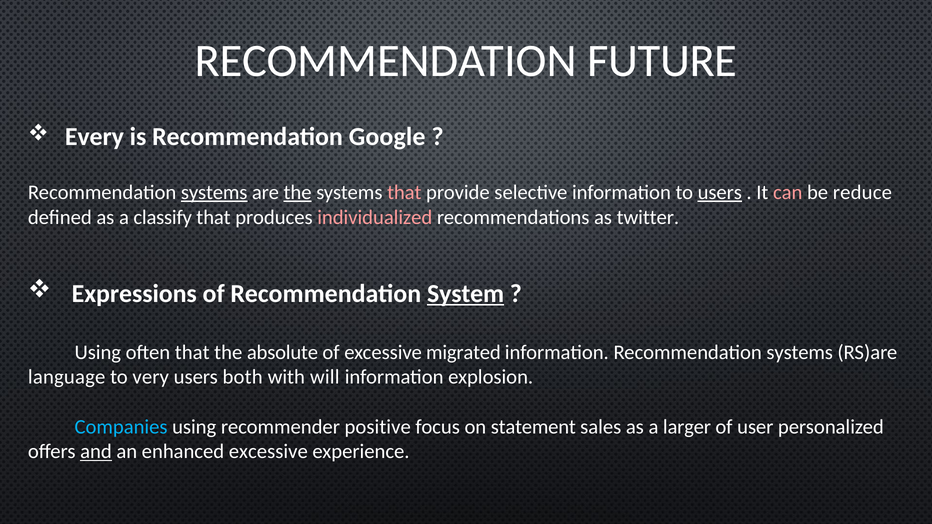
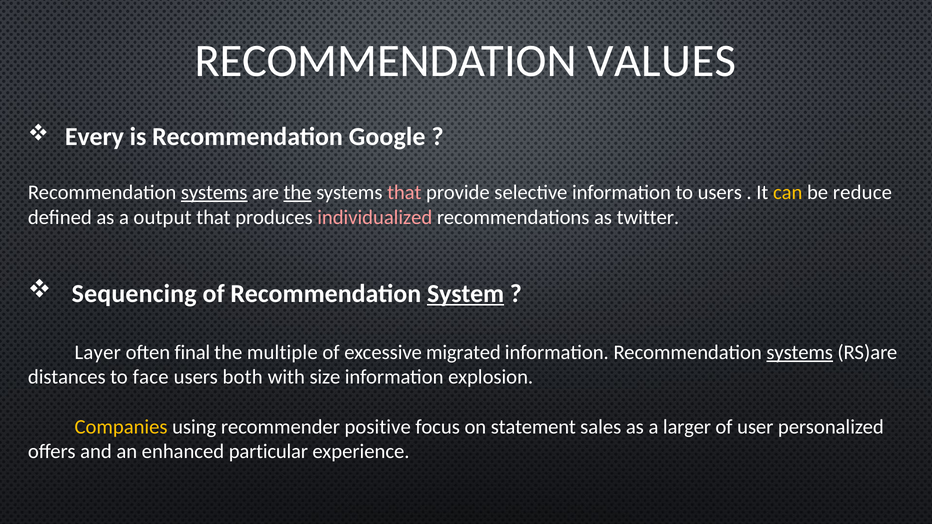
FUTURE: FUTURE -> VALUES (662, 61)
users underline: present -> none (720, 192)
can colour: pink -> yellow (788, 192)
classify: classify -> output (163, 217)
Expressions: Expressions -> Sequencing (134, 294)
Using: Using -> Layer (98, 352)
often that: that -> final (192, 352)
absolute: absolute -> multiple (282, 352)
systems underline: none -> present (800, 352)
language: language -> distances (67, 377)
very: very -> face (151, 377)
will: will -> size (325, 377)
Companies colour: light blue -> yellow (121, 427)
and underline: present -> none (96, 452)
enhanced excessive: excessive -> particular (268, 452)
